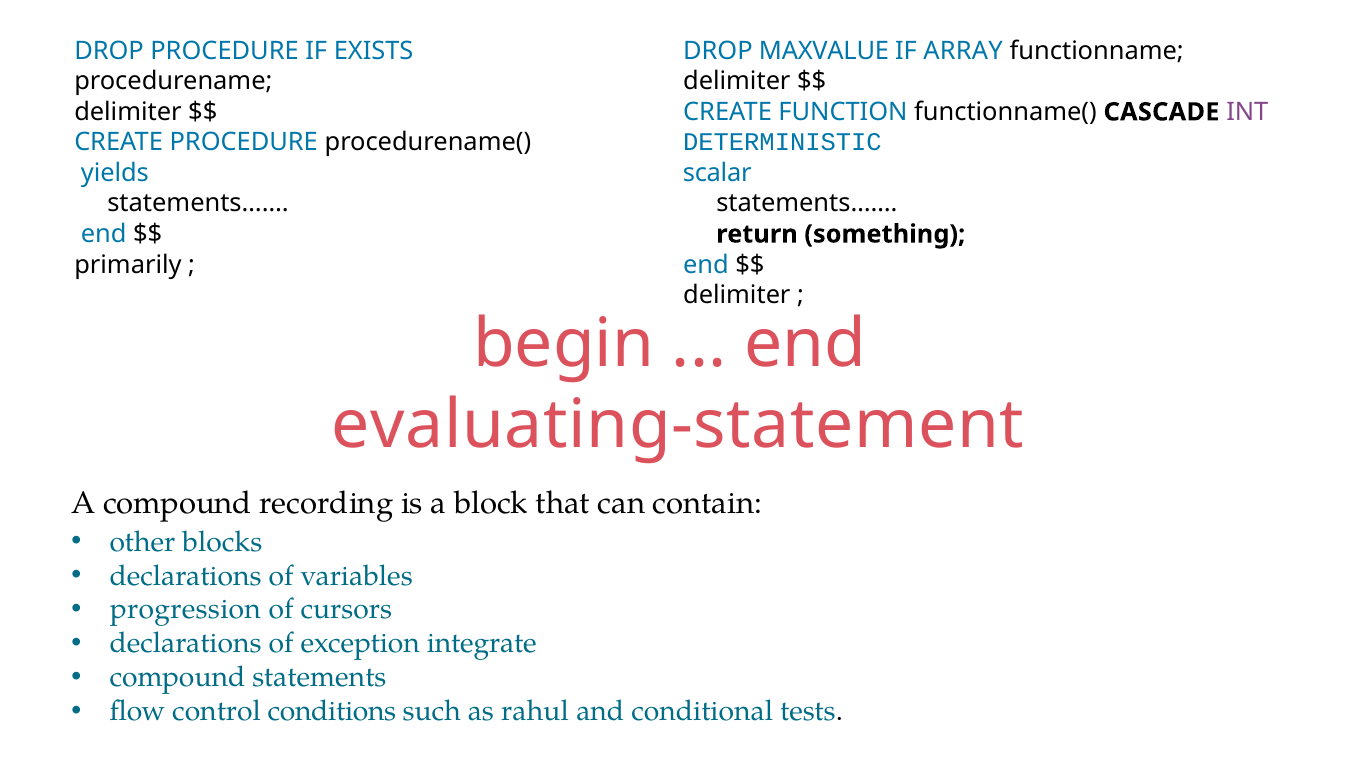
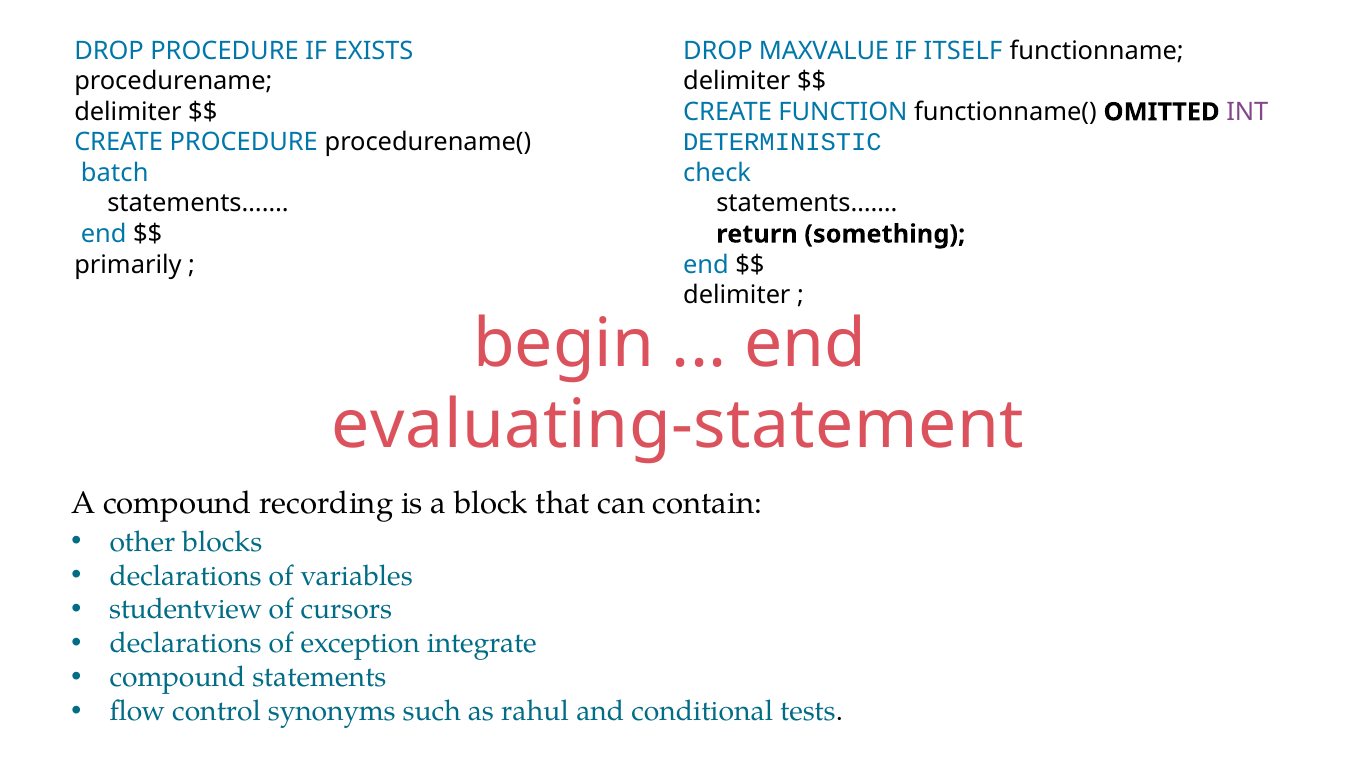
ARRAY: ARRAY -> ITSELF (963, 51)
CASCADE: CASCADE -> OMITTED (1162, 112)
yields: yields -> batch (115, 173)
scalar: scalar -> check (717, 173)
progression: progression -> studentview (186, 610)
conditions: conditions -> synonyms (332, 712)
